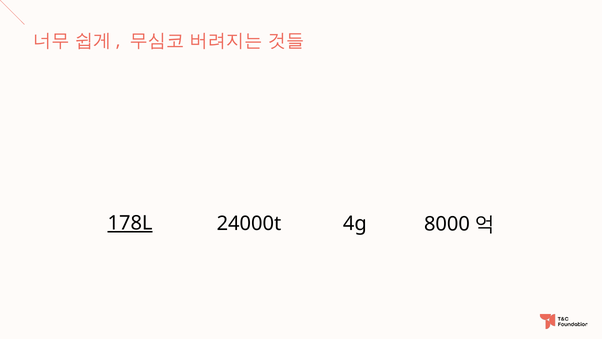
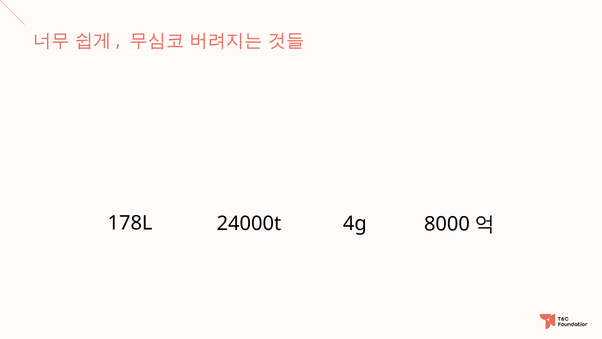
178L underline: present -> none (130, 223)
